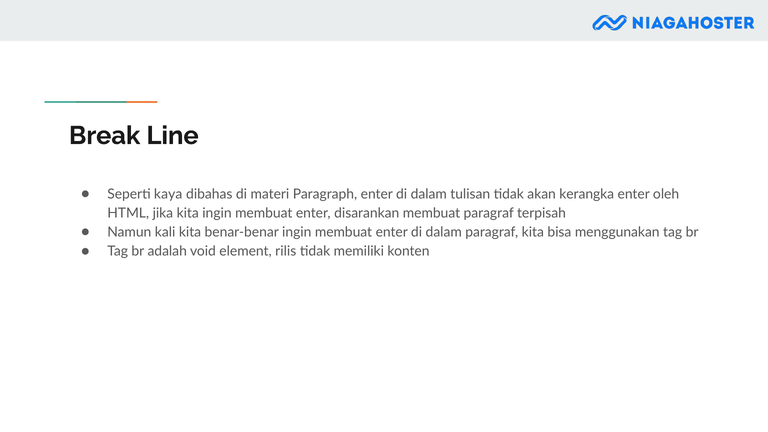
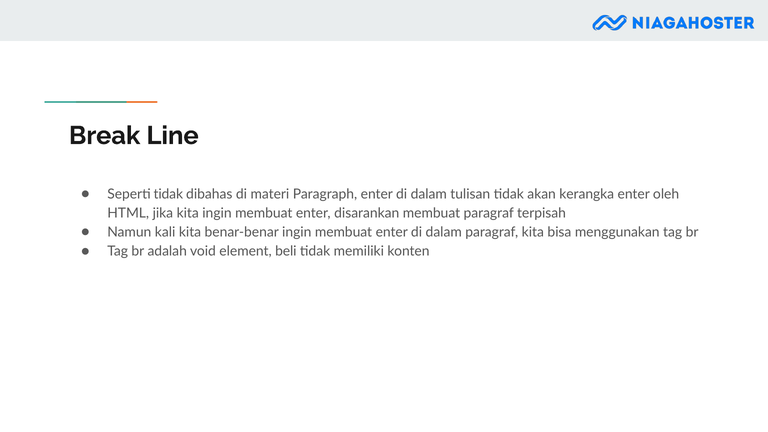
Seperti kaya: kaya -> tidak (168, 194)
rilis: rilis -> beli (286, 251)
